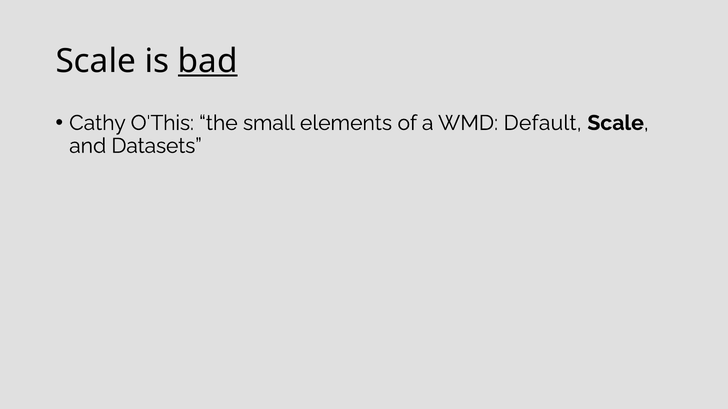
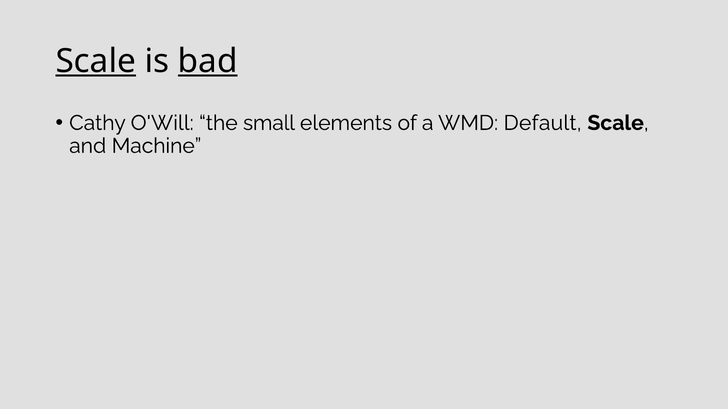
Scale underline: none -> present (96, 61)
O'This: O'This -> O'Will (162, 123)
Datasets: Datasets -> Machine (156, 146)
